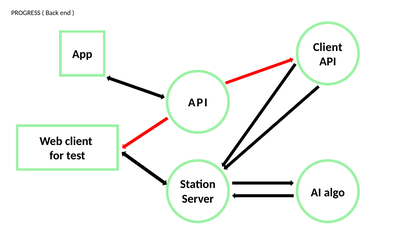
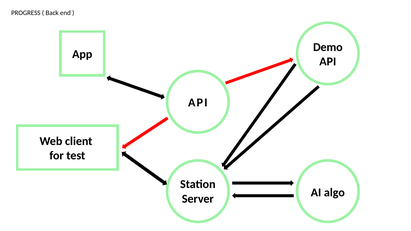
Client: Client -> Demo (328, 47)
